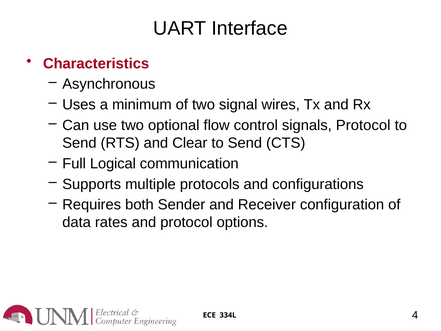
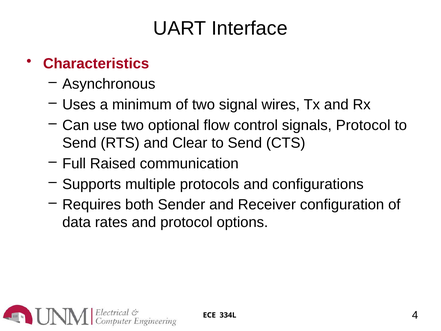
Logical: Logical -> Raised (113, 163)
